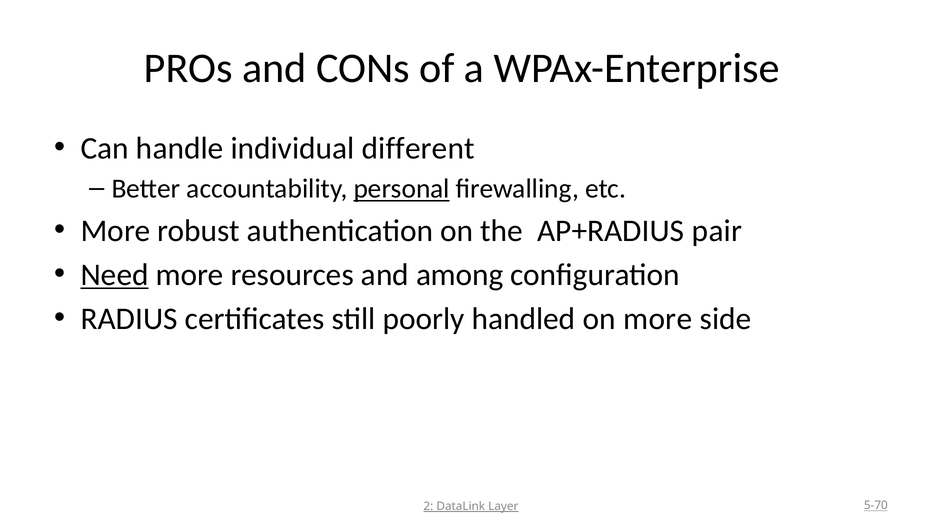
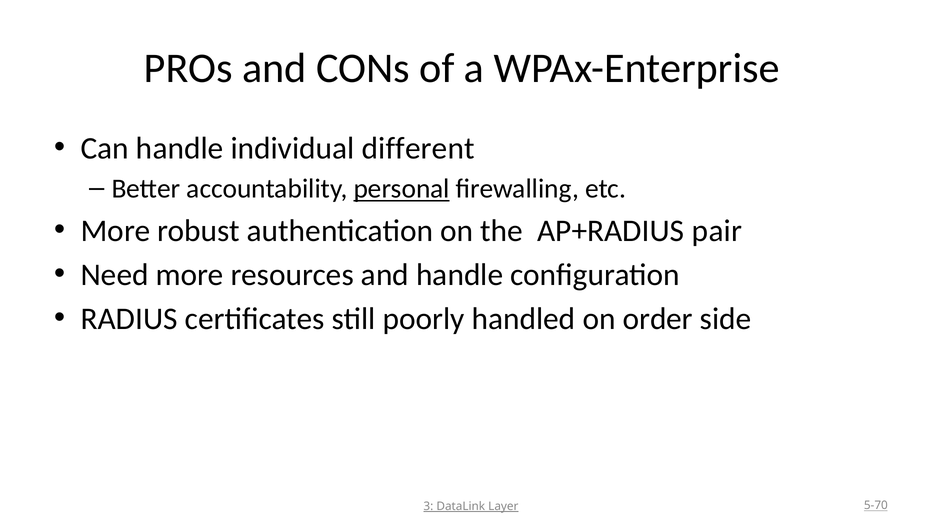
Need underline: present -> none (115, 275)
and among: among -> handle (460, 275)
on more: more -> order (658, 319)
2: 2 -> 3 (428, 506)
